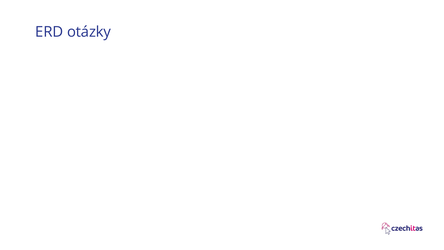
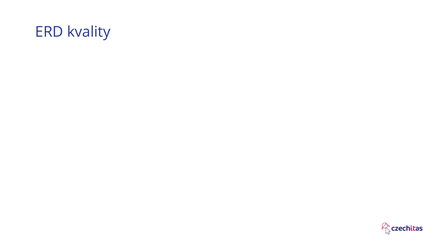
otázky: otázky -> kvality (89, 32)
